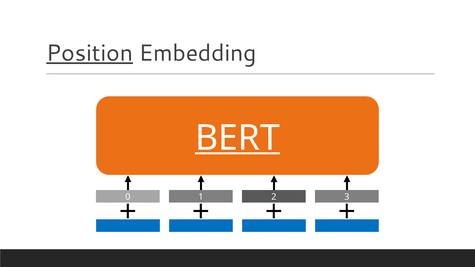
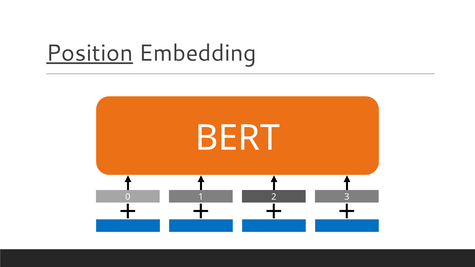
BERT underline: present -> none (237, 138)
